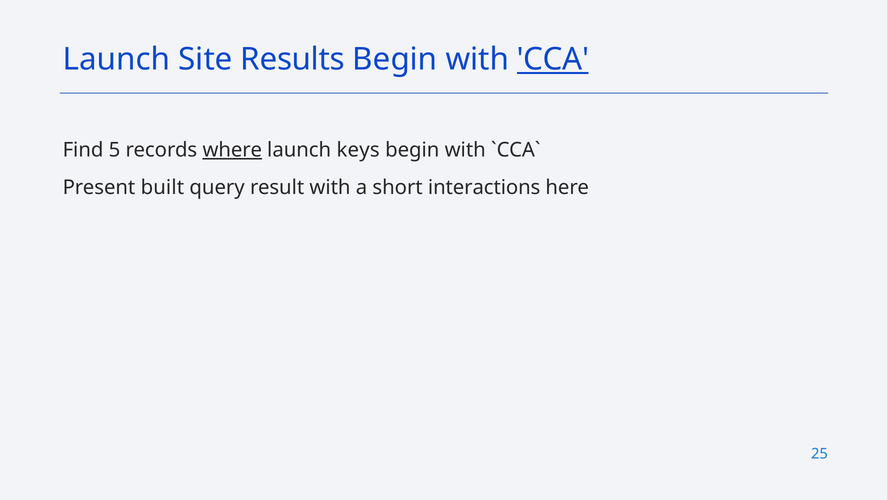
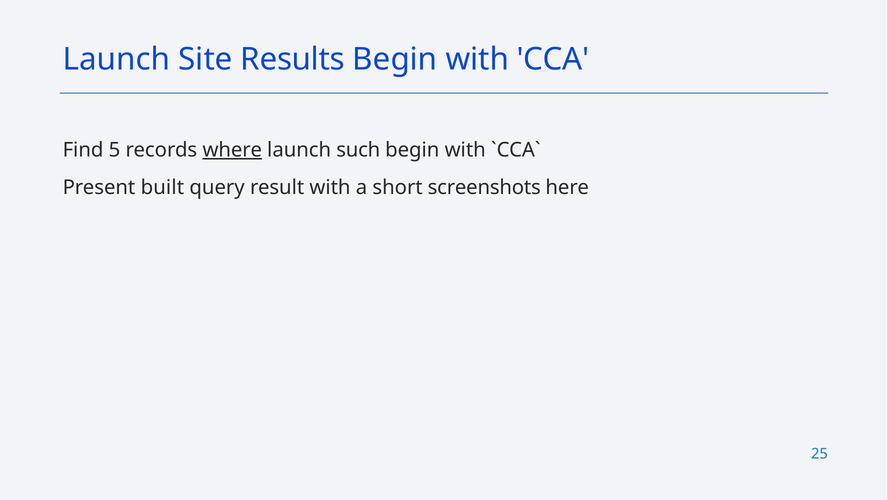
CCA underline: present -> none (553, 59)
keys: keys -> such (358, 150)
interactions: interactions -> screenshots (484, 187)
